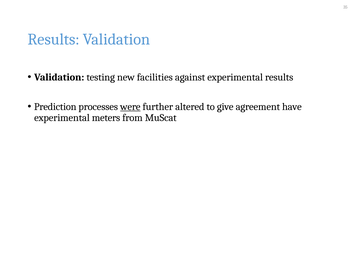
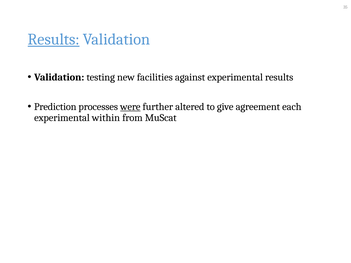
Results underline: none -> present (54, 39)
have: have -> each (292, 107)
meters: meters -> within (106, 118)
